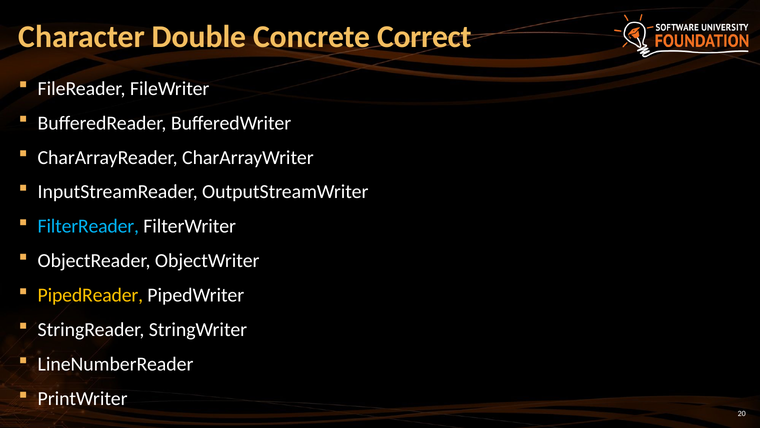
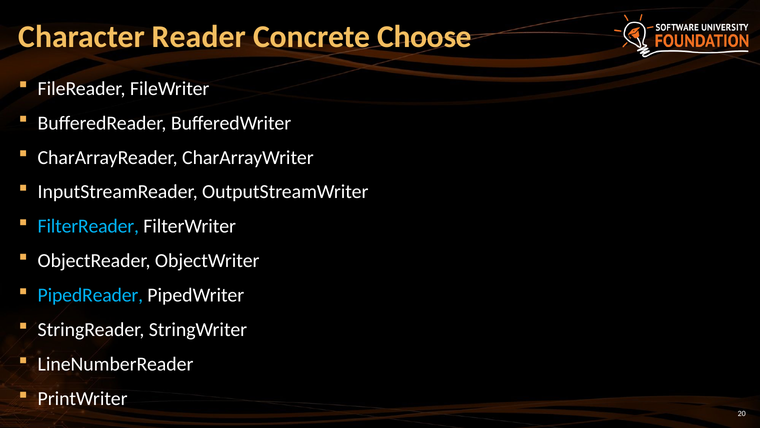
Double: Double -> Reader (199, 37)
Correct: Correct -> Choose (424, 37)
PipedReader colour: yellow -> light blue (90, 295)
